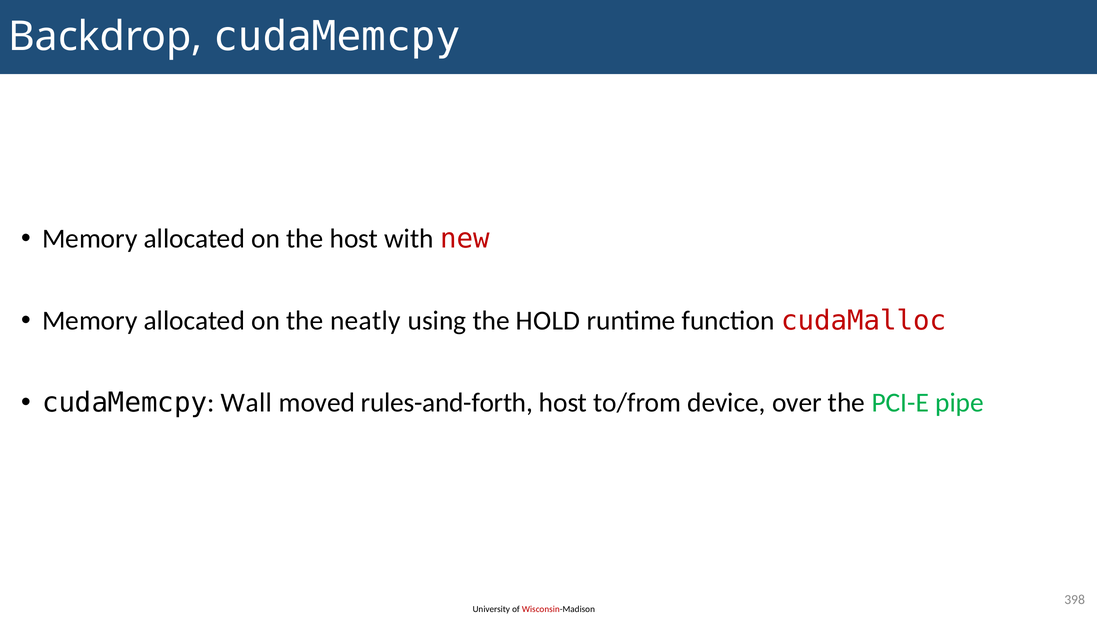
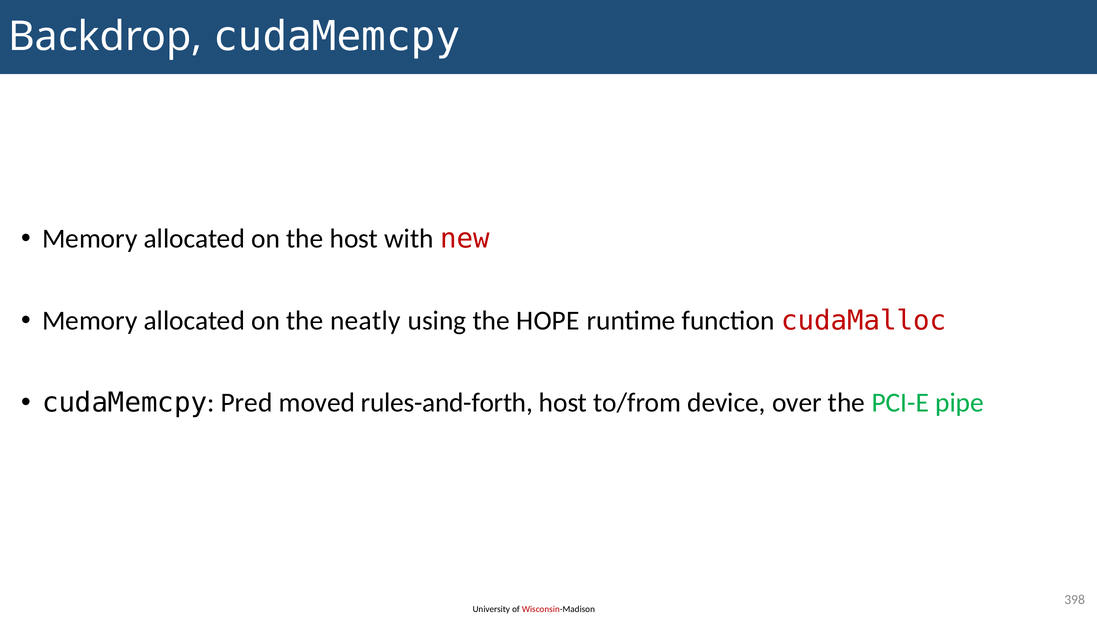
HOLD: HOLD -> HOPE (548, 321)
Wall: Wall -> Pred (247, 403)
